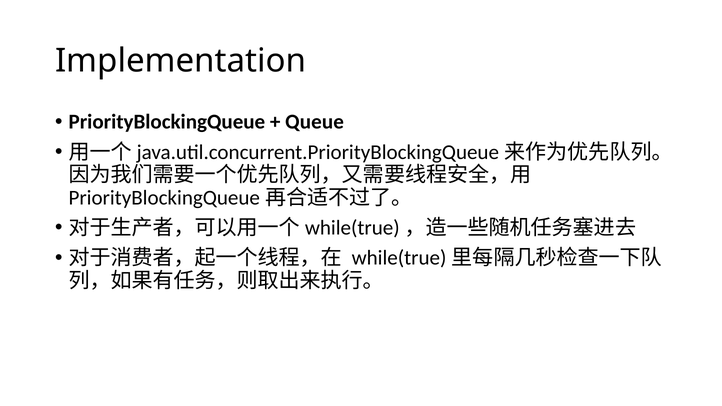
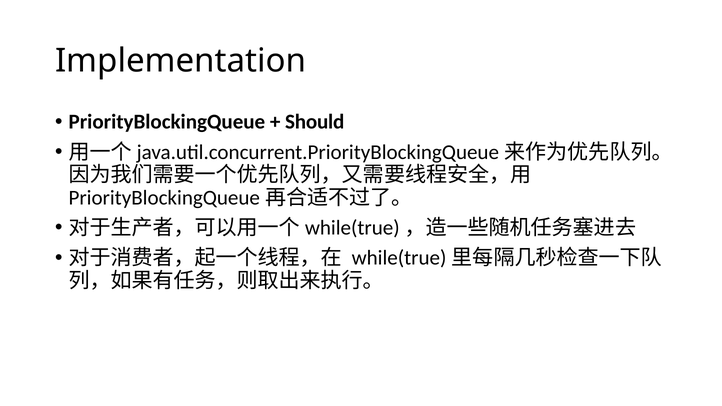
Queue: Queue -> Should (315, 122)
